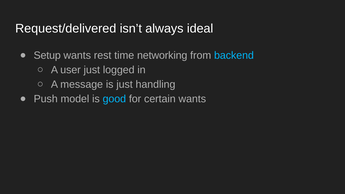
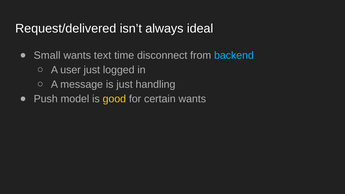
Setup: Setup -> Small (47, 55)
rest: rest -> text (103, 55)
networking: networking -> disconnect (162, 55)
good colour: light blue -> yellow (114, 99)
